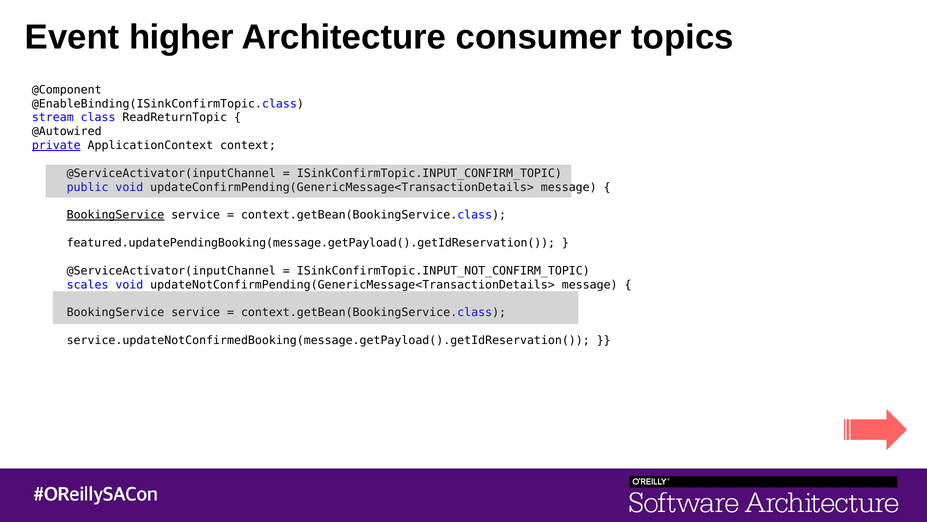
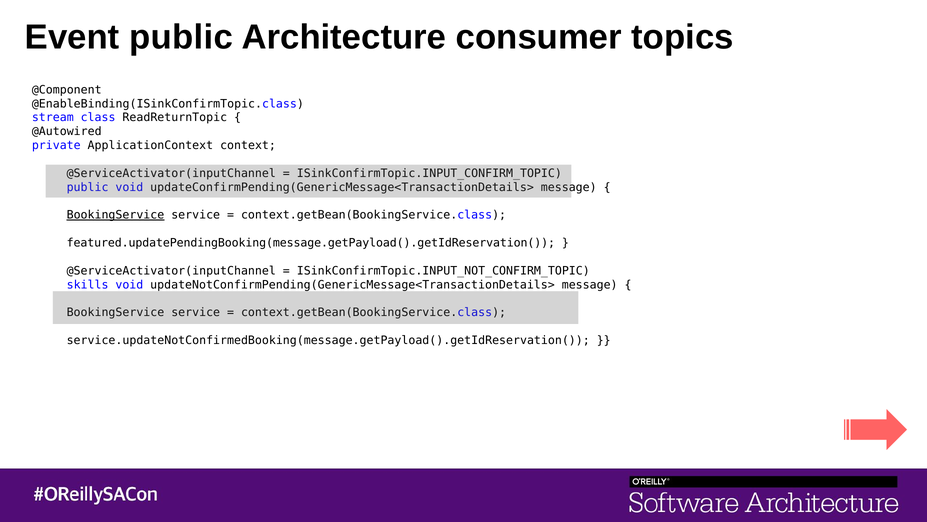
Event higher: higher -> public (181, 37)
private underline: present -> none (56, 145)
scales: scales -> skills (88, 284)
